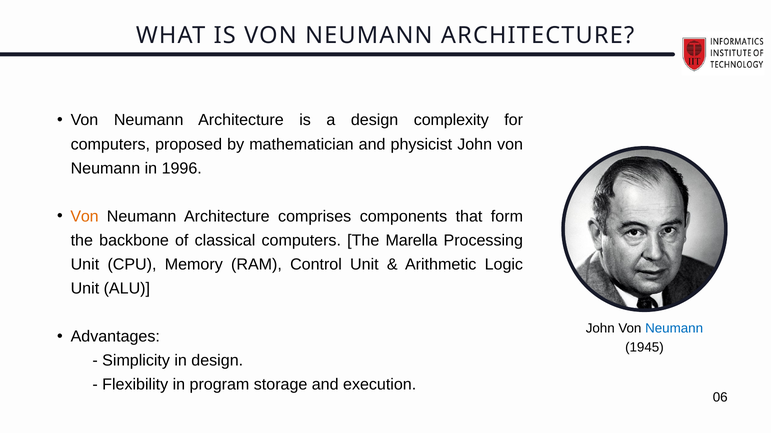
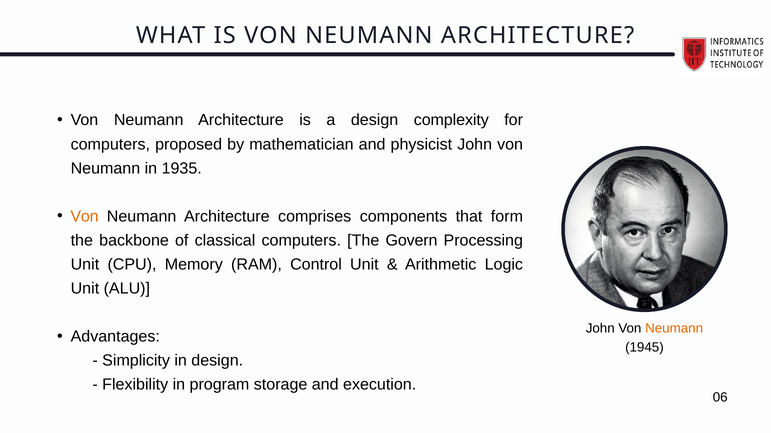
1996: 1996 -> 1935 (182, 169)
Marella: Marella -> Govern (412, 241)
Neumann colour: blue -> orange (674, 329)
